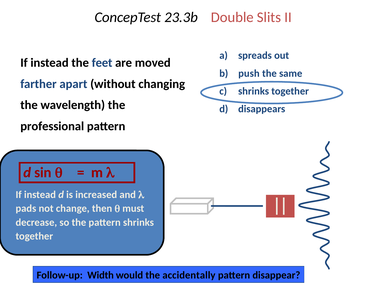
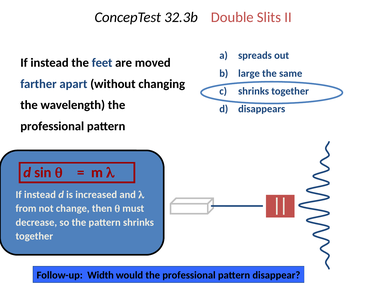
23.3b: 23.3b -> 32.3b (181, 17)
push: push -> large (249, 73)
pads: pads -> from (26, 208)
would the accidentally: accidentally -> professional (189, 275)
